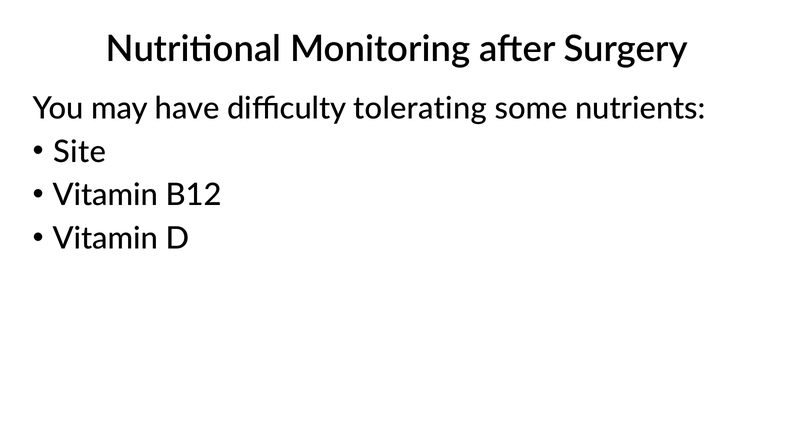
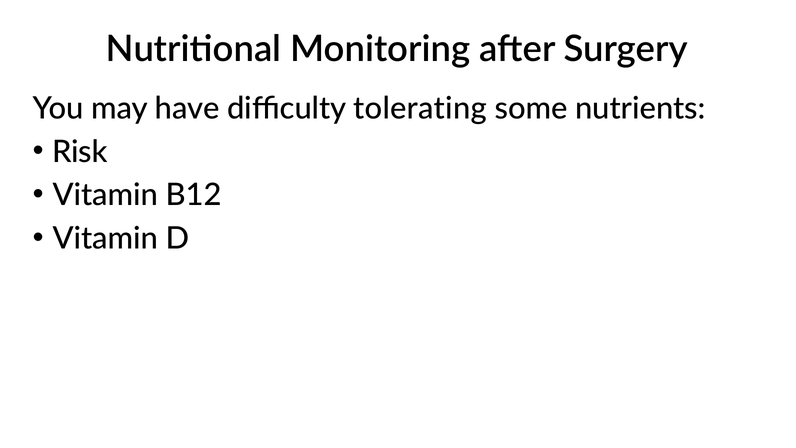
Site: Site -> Risk (80, 152)
